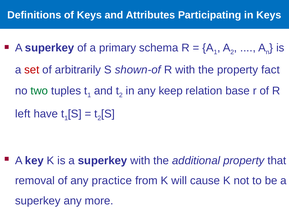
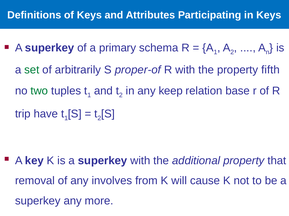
set colour: red -> green (32, 70)
shown-of: shown-of -> proper-of (138, 70)
fact: fact -> fifth (271, 70)
left: left -> trip (23, 114)
practice: practice -> involves (112, 181)
